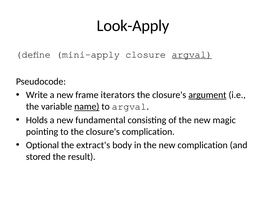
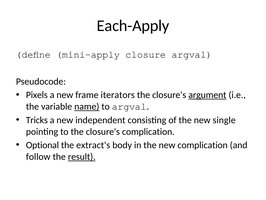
Look-Apply: Look-Apply -> Each-Apply (133, 26)
argval underline: present -> none (192, 54)
Write: Write -> Pixels (37, 95)
Holds: Holds -> Tricks (37, 120)
fundamental: fundamental -> independent (100, 120)
magic: magic -> single (224, 120)
stored: stored -> follow (38, 156)
result underline: none -> present (82, 156)
